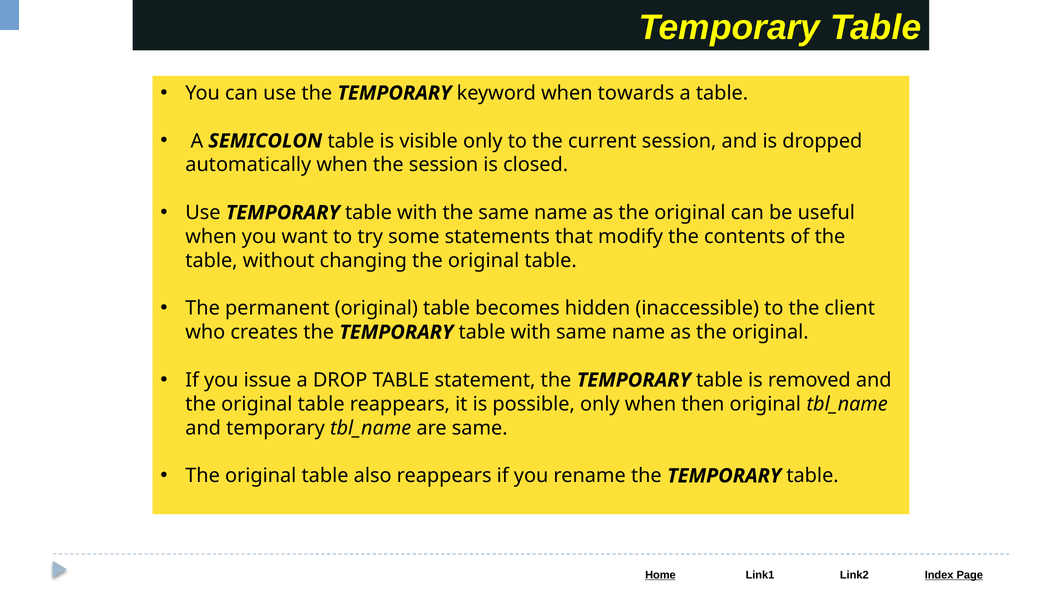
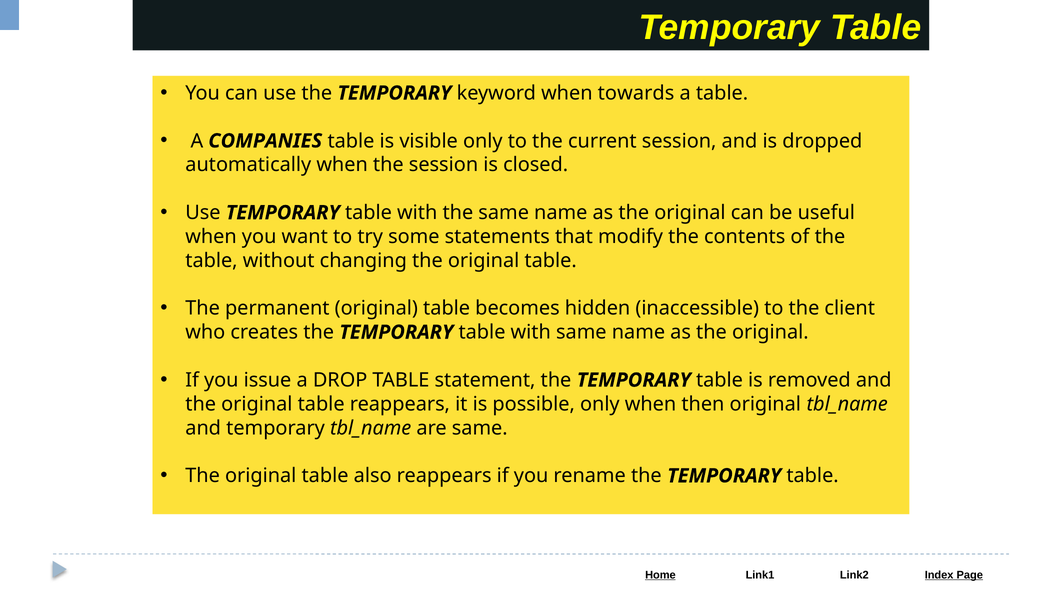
SEMICOLON: SEMICOLON -> COMPANIES (265, 141)
